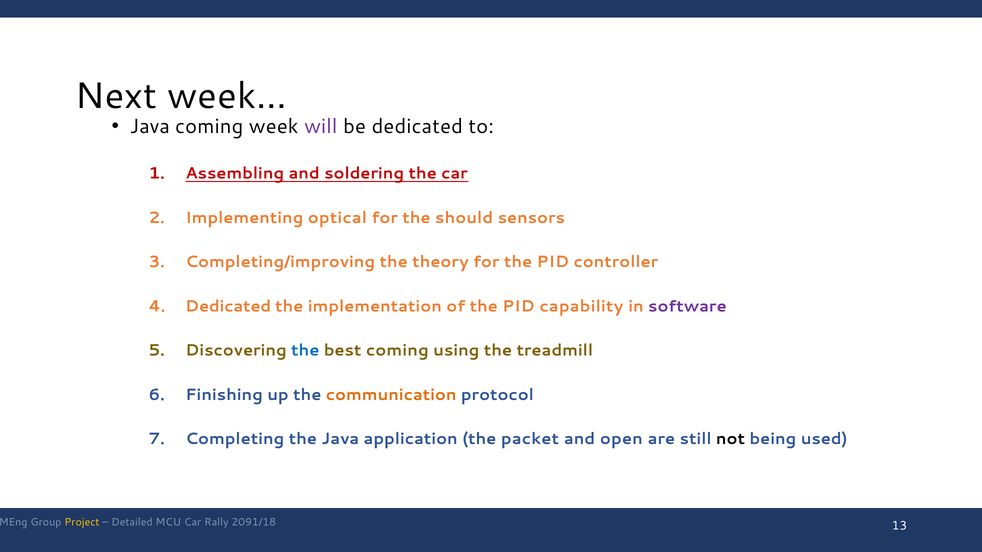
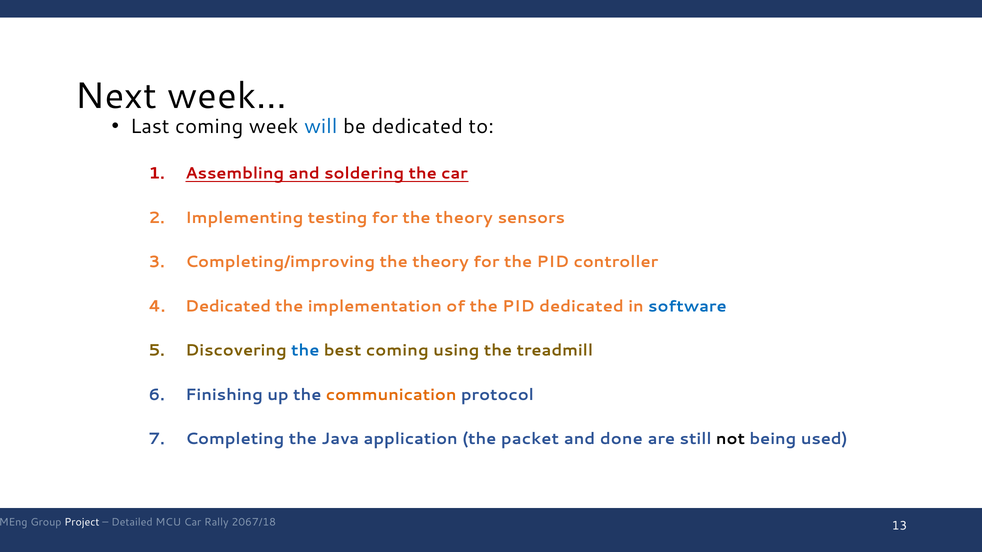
Java: Java -> Last (150, 127)
will colour: purple -> blue (321, 127)
optical: optical -> testing (338, 218)
for the should: should -> theory (464, 218)
PID capability: capability -> dedicated (581, 306)
software colour: purple -> blue (687, 306)
open: open -> done (621, 439)
Project colour: yellow -> white (82, 523)
2091/18: 2091/18 -> 2067/18 (254, 523)
